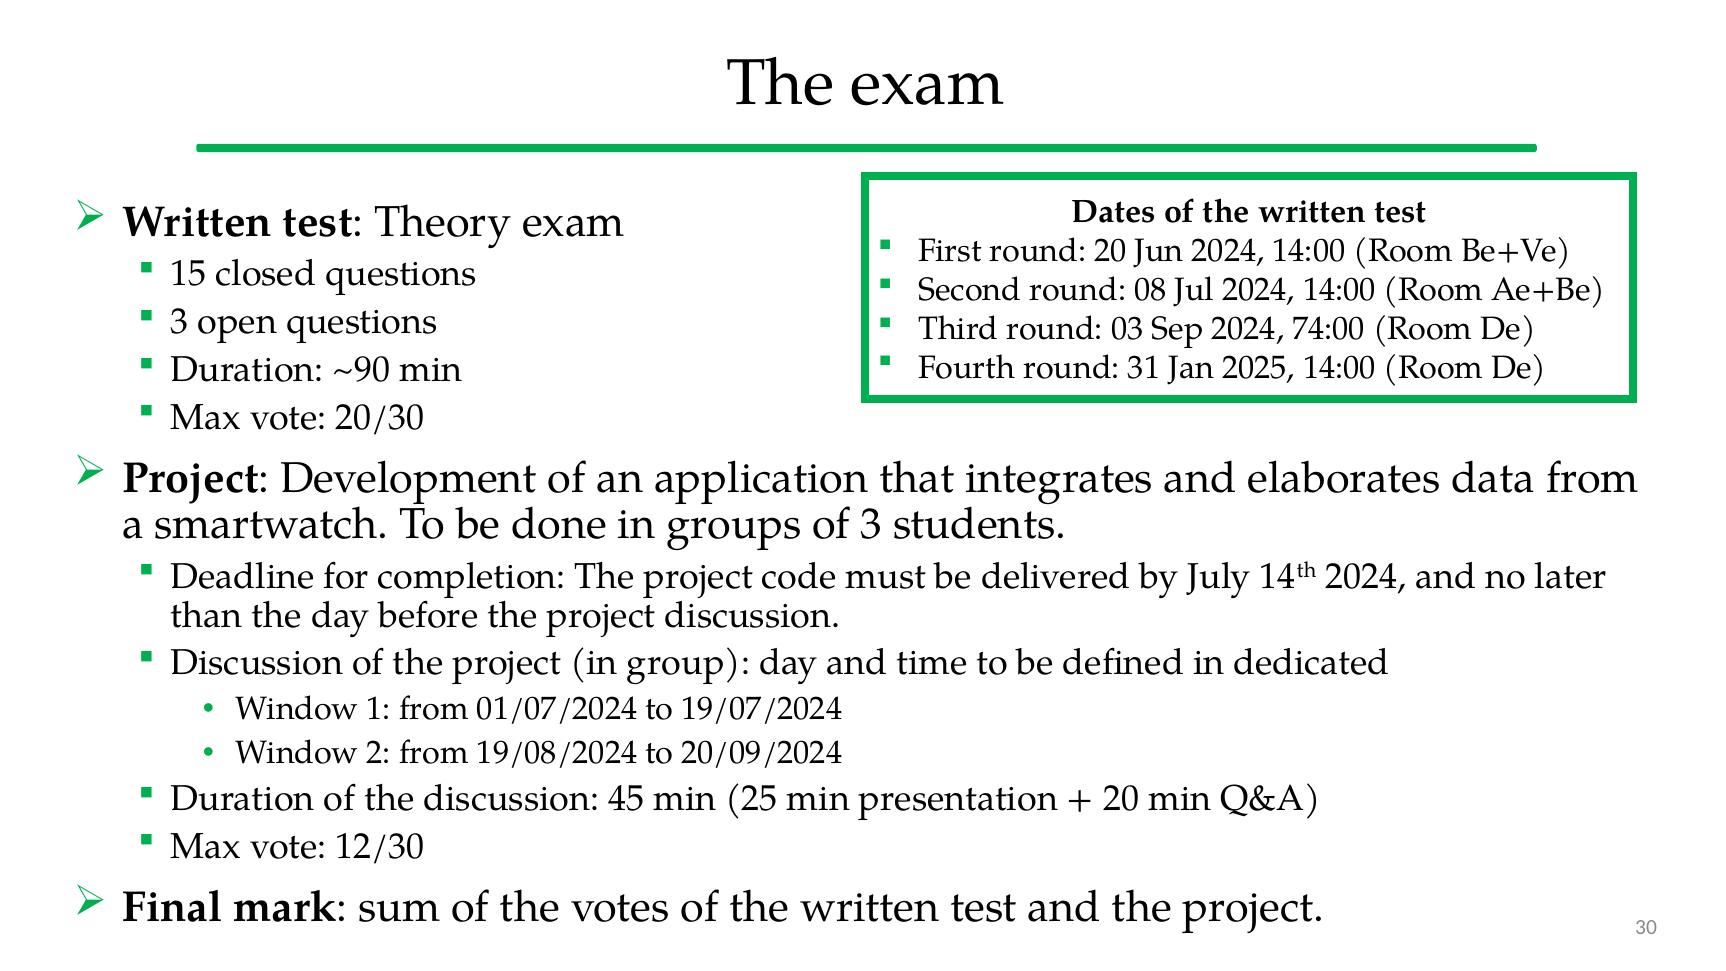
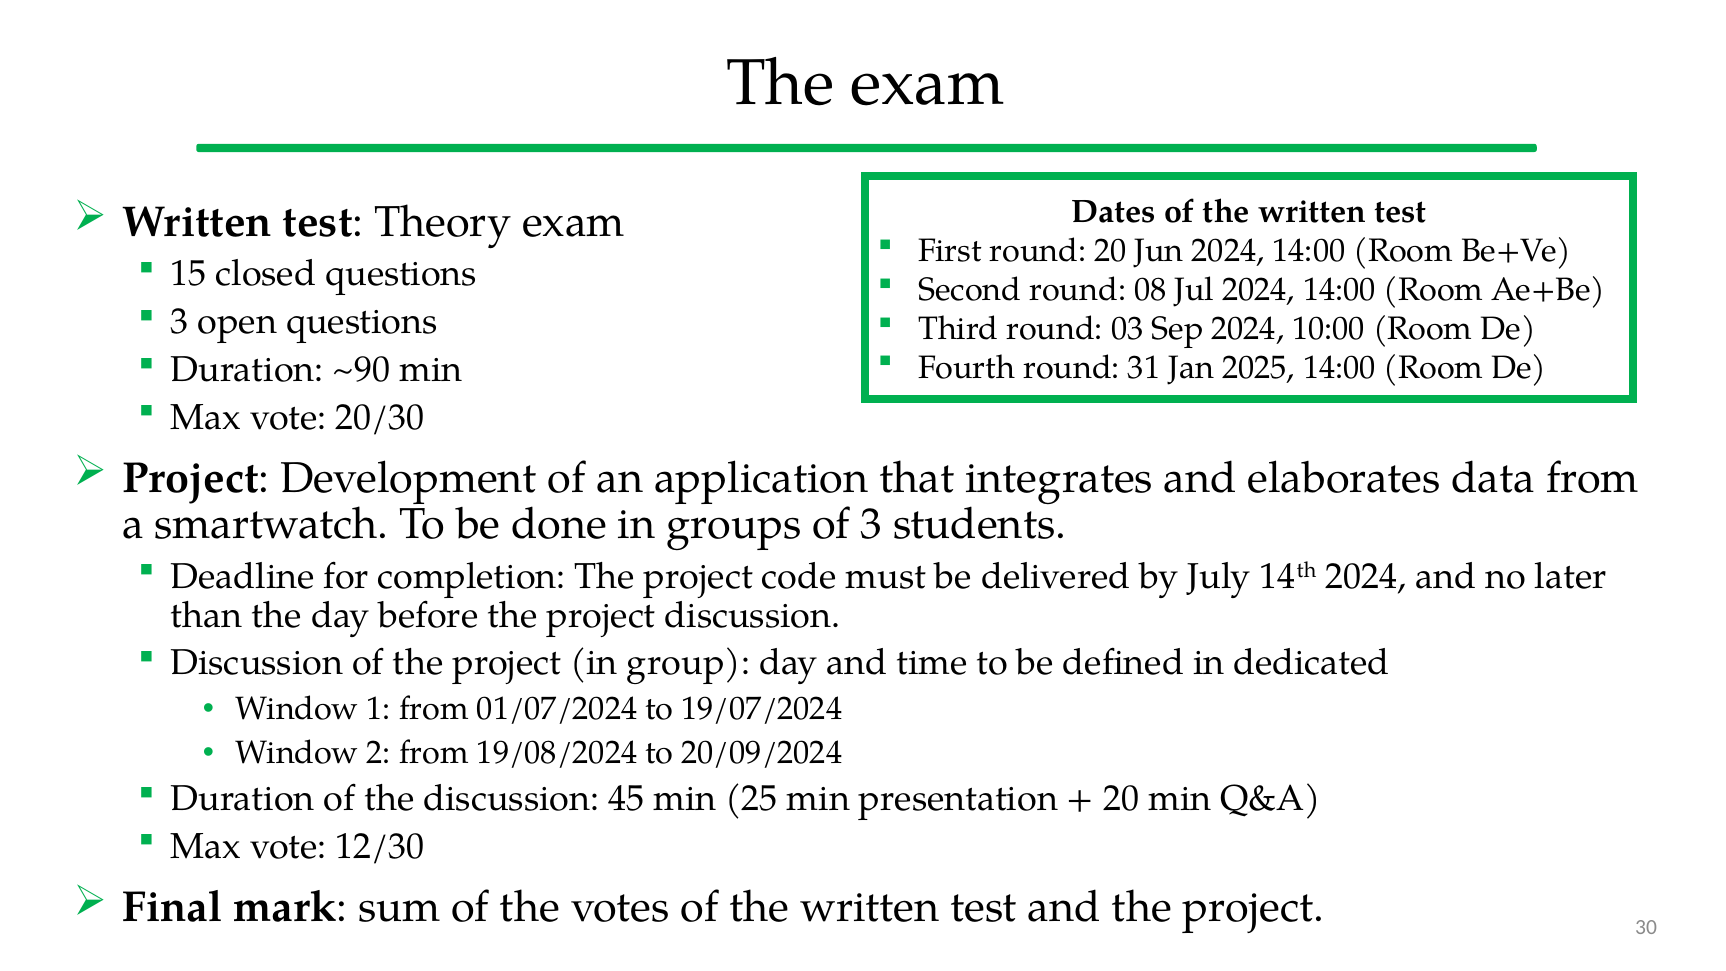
74:00: 74:00 -> 10:00 (1329, 329)
